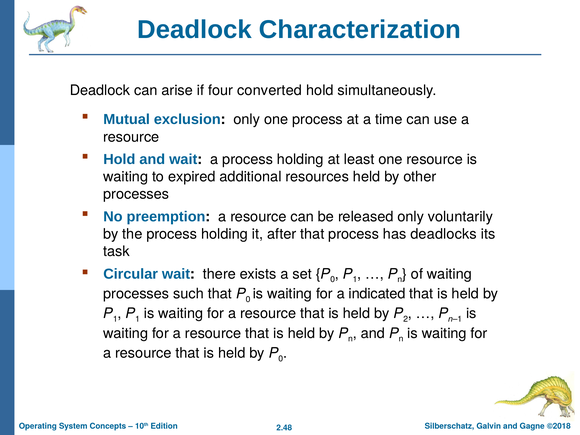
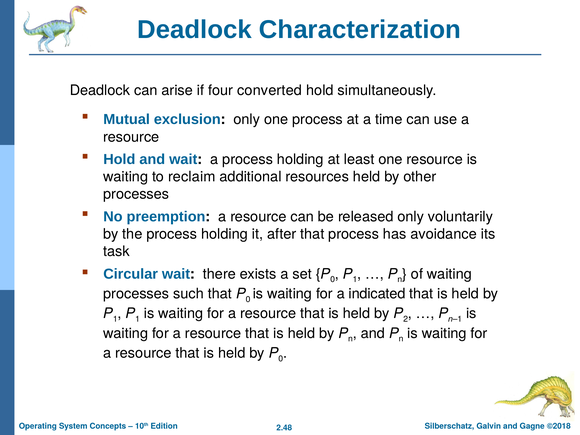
expired: expired -> reclaim (192, 177)
deadlocks: deadlocks -> avoidance (444, 234)
